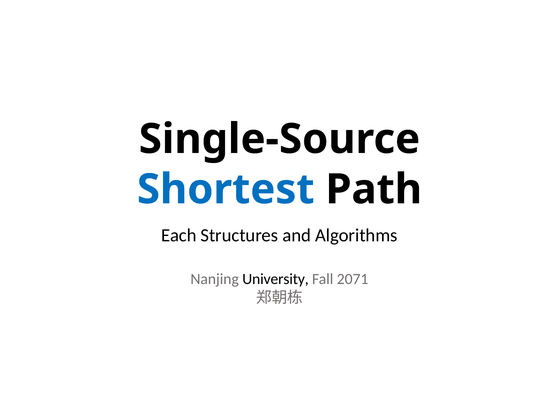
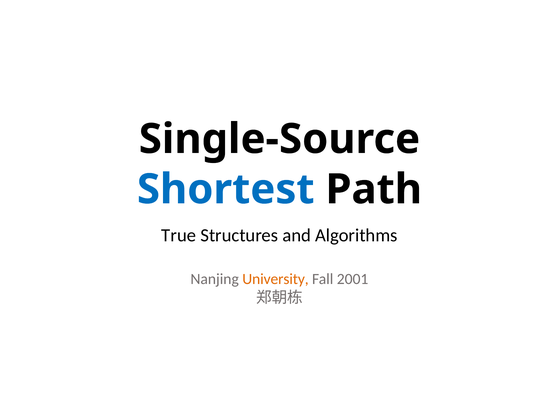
Each: Each -> True (179, 235)
University colour: black -> orange (275, 279)
2071: 2071 -> 2001 (353, 279)
